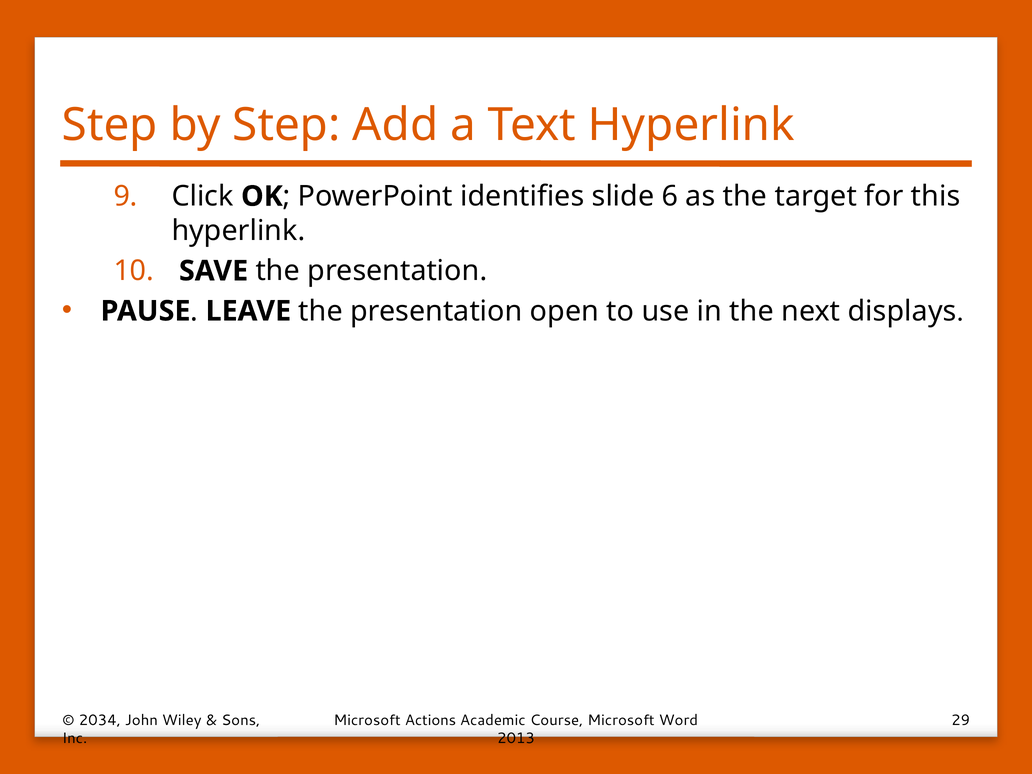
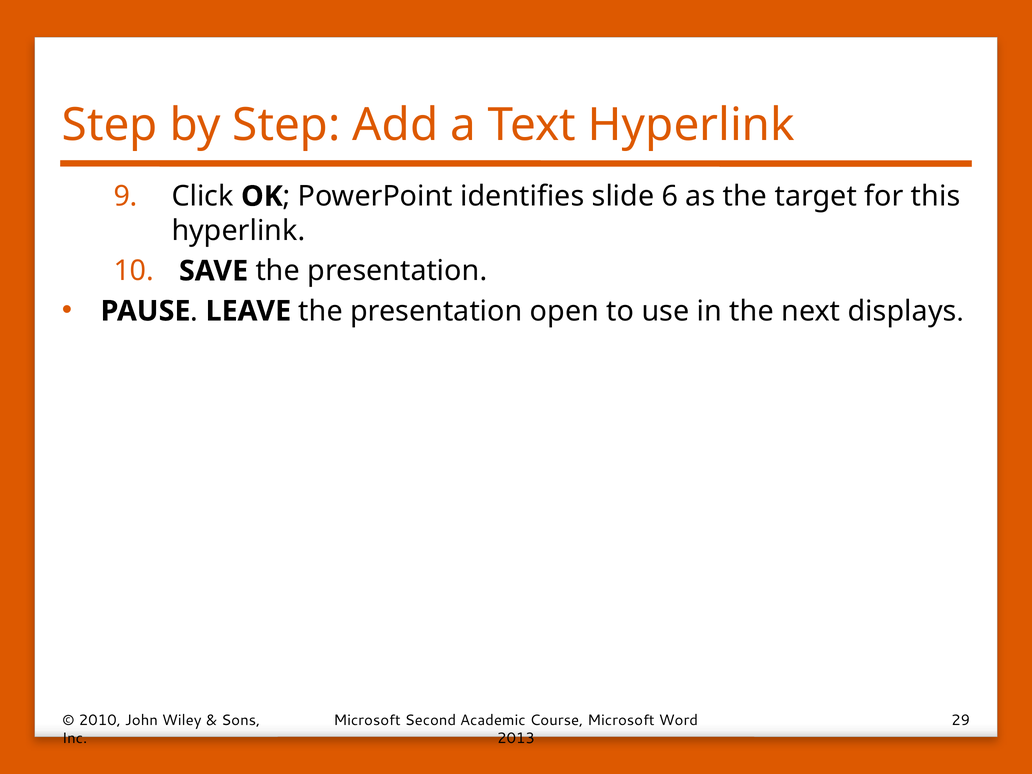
2034: 2034 -> 2010 (100, 720)
Actions: Actions -> Second (430, 720)
